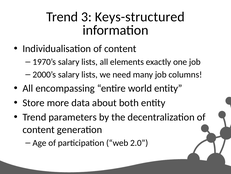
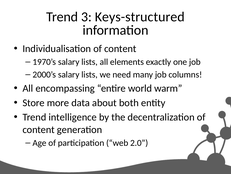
world entity: entity -> warm (168, 88)
parameters: parameters -> intelligence (73, 117)
